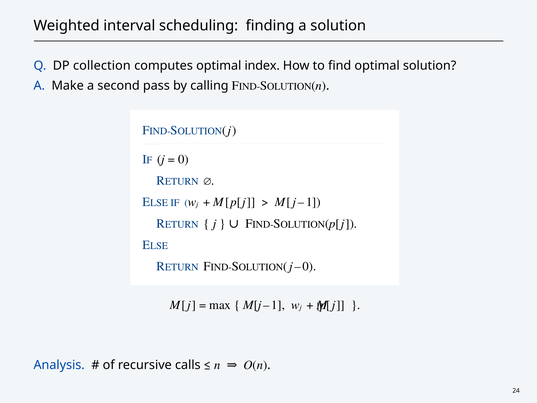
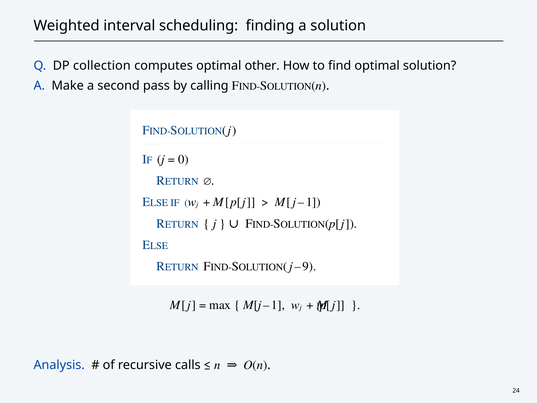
index: index -> other (262, 66)
0: 0 -> 9 (309, 266)
